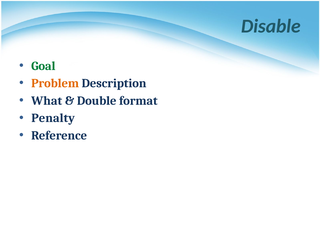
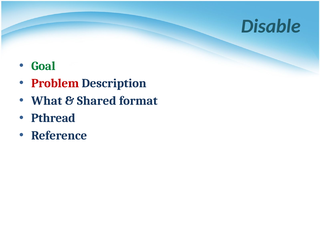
Problem colour: orange -> red (55, 83)
Double: Double -> Shared (97, 101)
Penalty: Penalty -> Pthread (53, 118)
